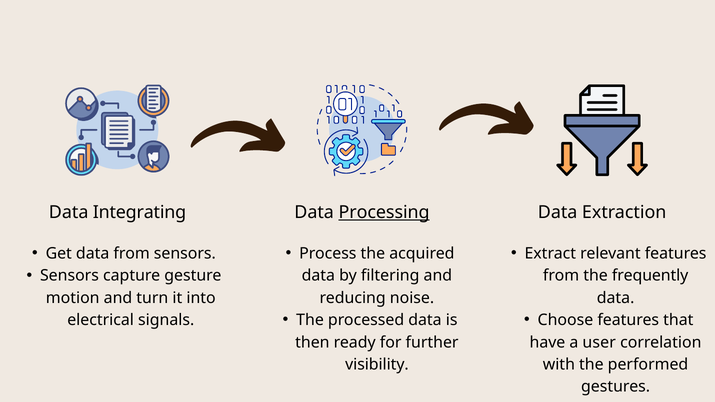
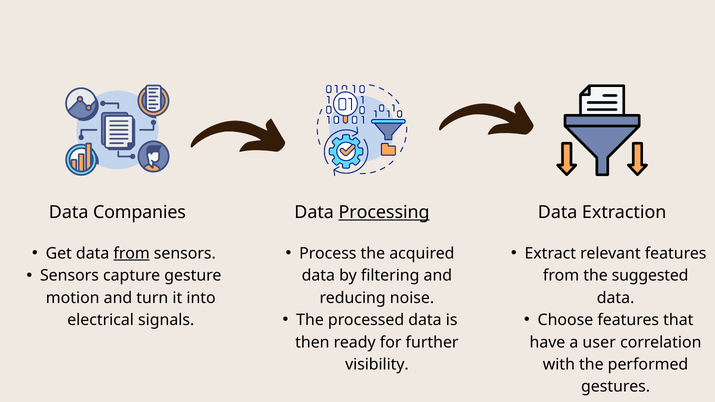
Integrating: Integrating -> Companies (139, 213)
from underline: none -> present (132, 254)
frequently: frequently -> suggested (650, 276)
